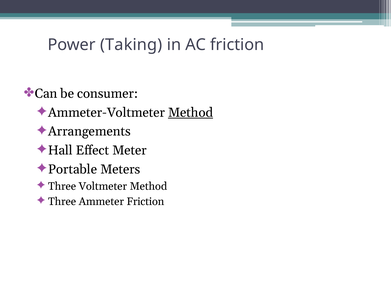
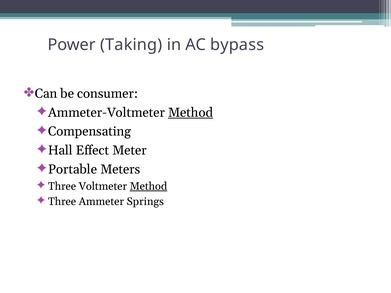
AC friction: friction -> bypass (237, 45)
Arrangements: Arrangements -> Compensating (90, 132)
Method underline: none -> present (148, 186)
Ammeter Friction: Friction -> Springs (145, 202)
